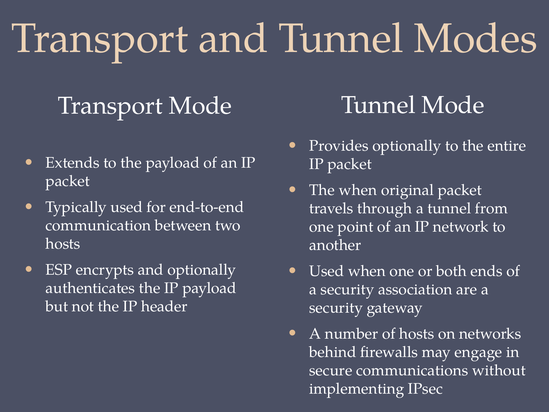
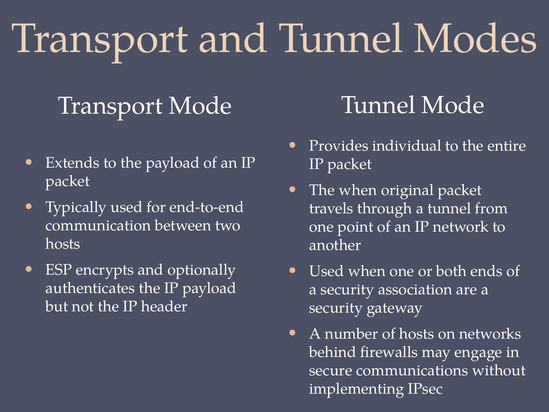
Provides optionally: optionally -> individual (407, 146)
